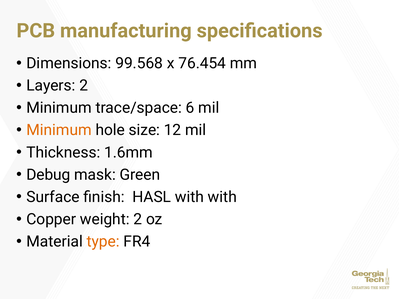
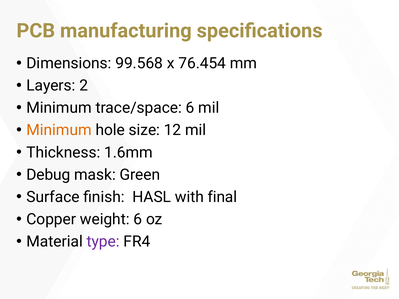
with with: with -> final (222, 197)
weight 2: 2 -> 6 (138, 219)
type colour: orange -> purple (103, 242)
